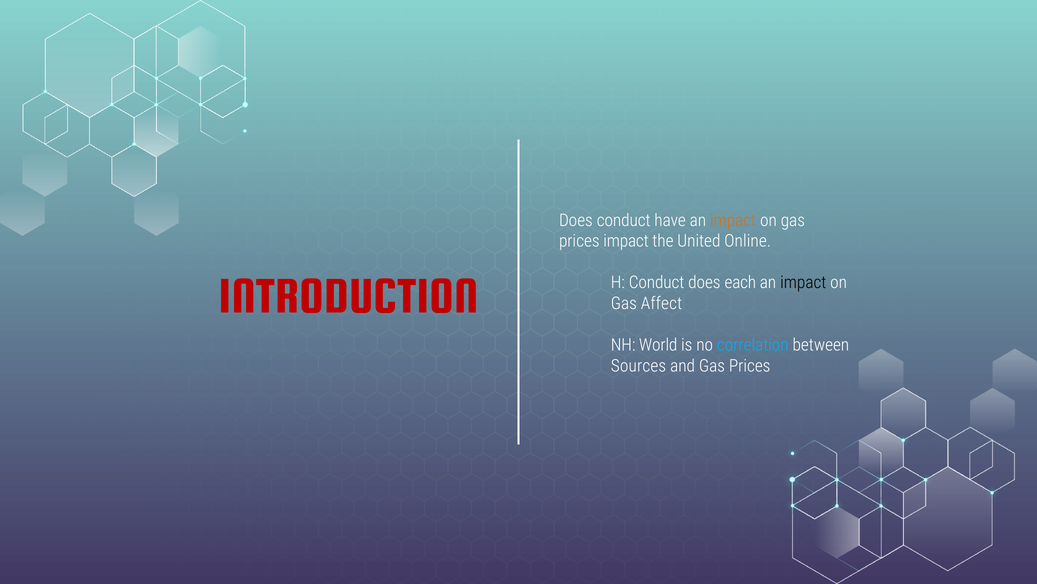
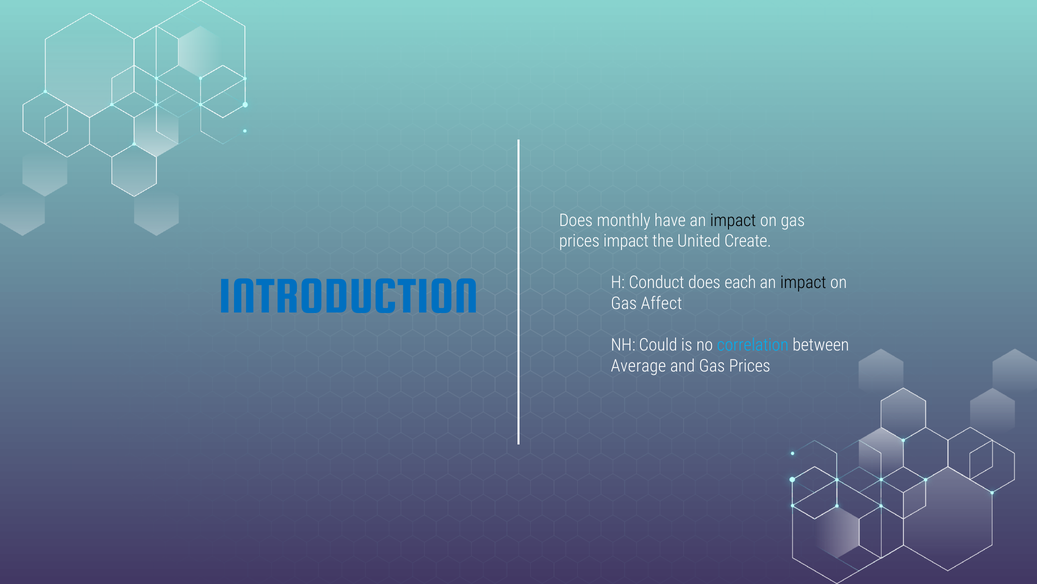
Does conduct: conduct -> monthly (624, 220)
impact colour: orange -> black (733, 220)
Online: Online -> Create (748, 241)
INTRODUCTION colour: red -> blue (349, 295)
World: World -> Could (658, 345)
Sources: Sources -> Average (638, 365)
